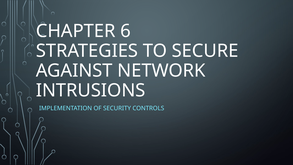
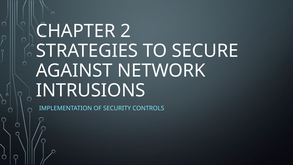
6: 6 -> 2 (126, 31)
